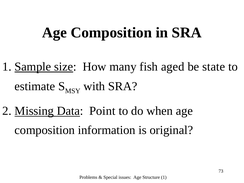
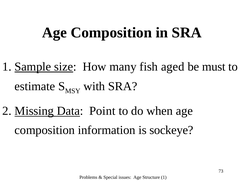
state: state -> must (214, 67)
original: original -> sockeye (171, 130)
